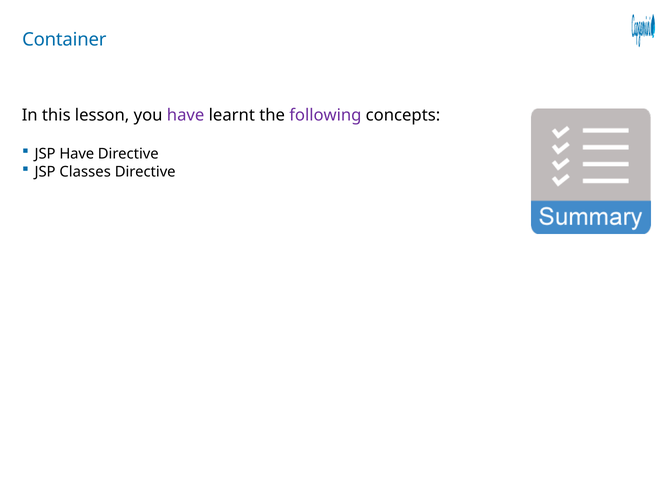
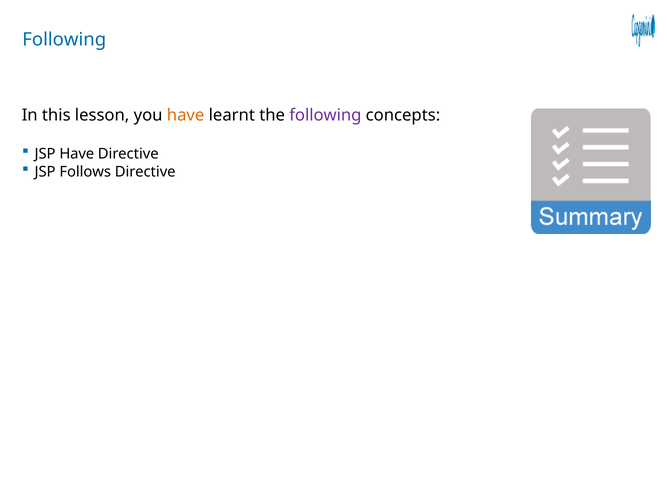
Container: Container -> Following (64, 39)
have colour: purple -> orange (186, 115)
Classes: Classes -> Follows (85, 172)
